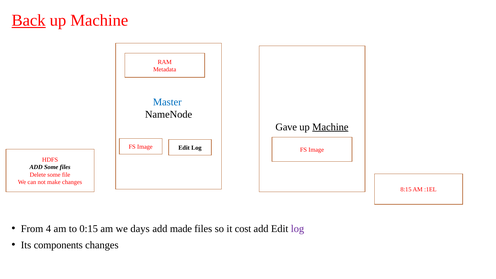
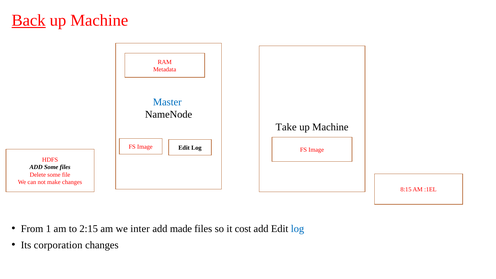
Gave: Gave -> Take (286, 127)
Machine underline: present -> none (330, 127)
4: 4 -> 1 (48, 229)
0:15: 0:15 -> 2:15 (89, 229)
days: days -> inter (140, 229)
log colour: purple -> blue (297, 229)
components: components -> corporation (58, 245)
